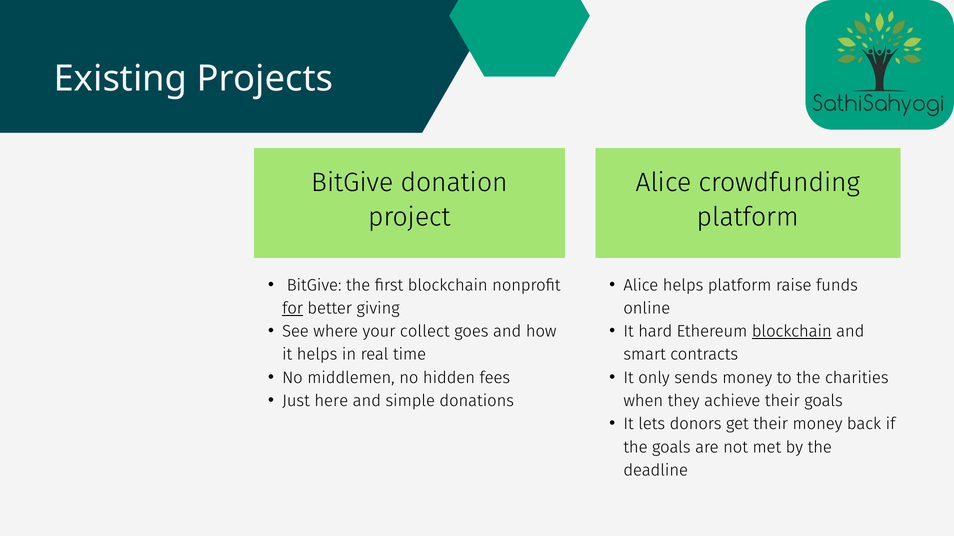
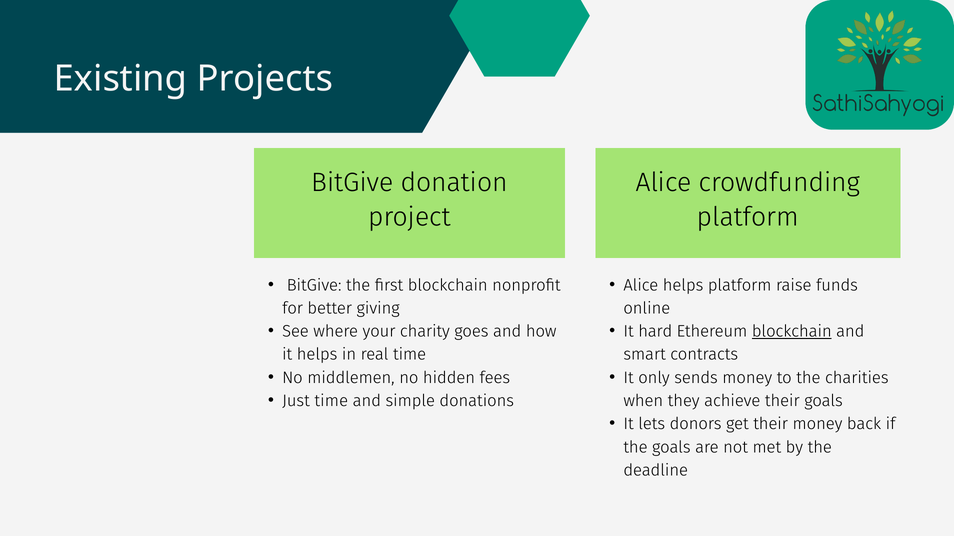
for underline: present -> none (293, 309)
collect: collect -> charity (425, 332)
Just here: here -> time (331, 401)
